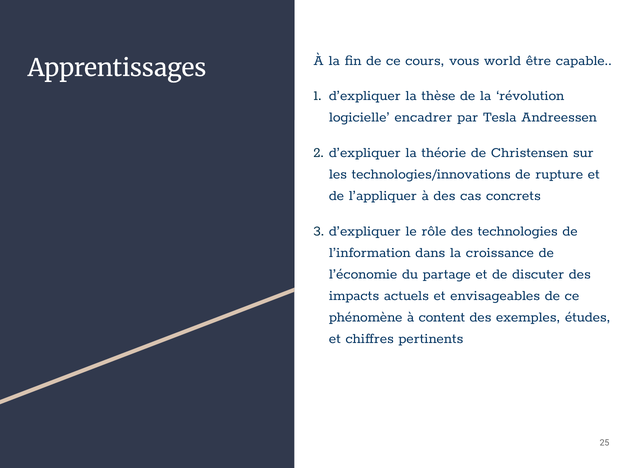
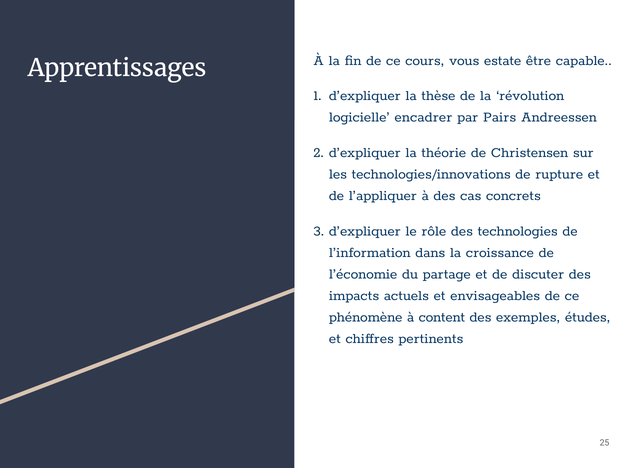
world: world -> estate (503, 60)
Tesla: Tesla -> Pairs (500, 117)
